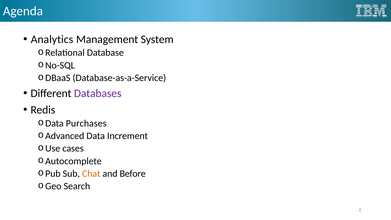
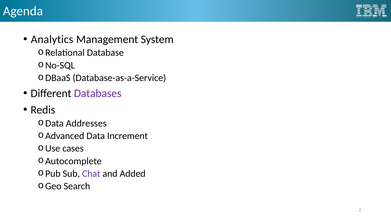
Purchases: Purchases -> Addresses (86, 123)
Chat colour: orange -> purple (91, 174)
Before: Before -> Added (133, 174)
